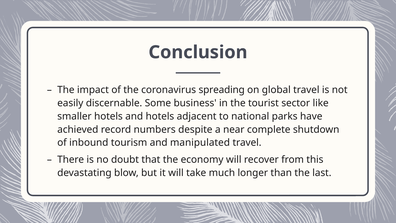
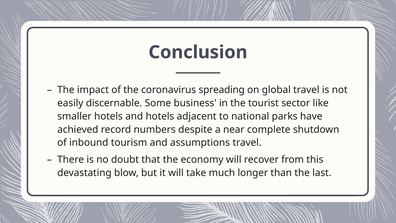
manipulated: manipulated -> assumptions (200, 143)
